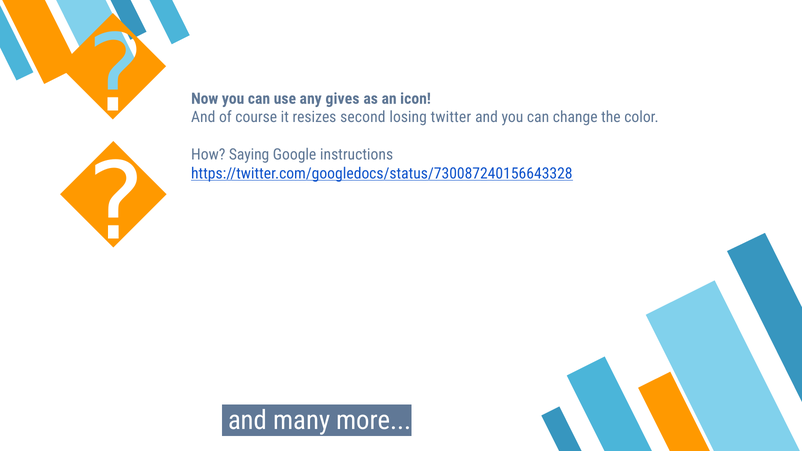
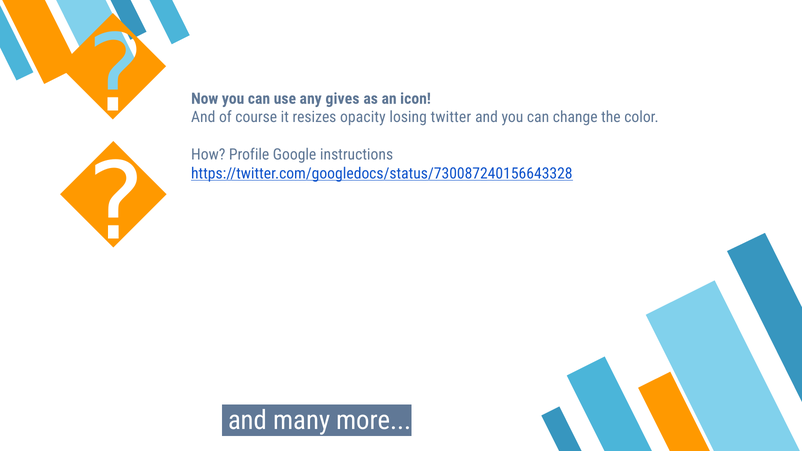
second: second -> opacity (363, 117)
Saying: Saying -> Profile (249, 155)
